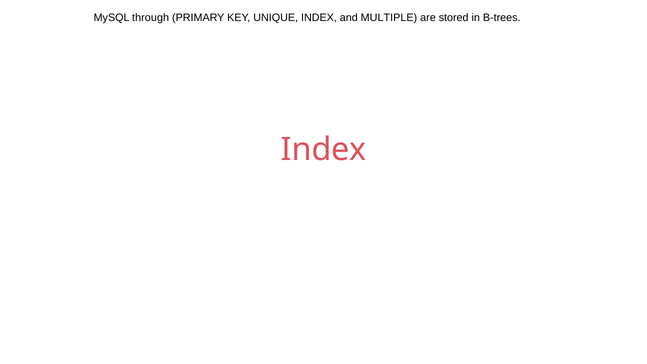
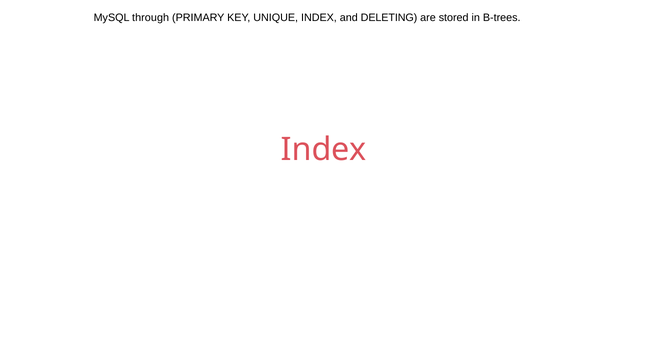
MULTIPLE: MULTIPLE -> DELETING (389, 18)
